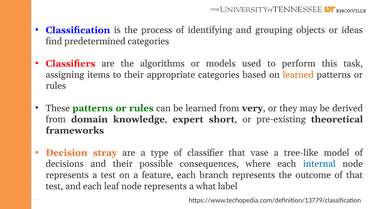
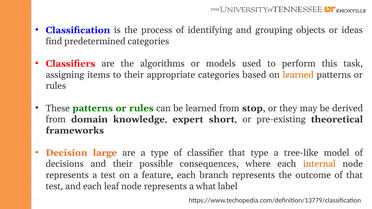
very: very -> stop (252, 108)
stray: stray -> large (105, 153)
that vase: vase -> type (260, 153)
internal colour: blue -> orange (319, 164)
